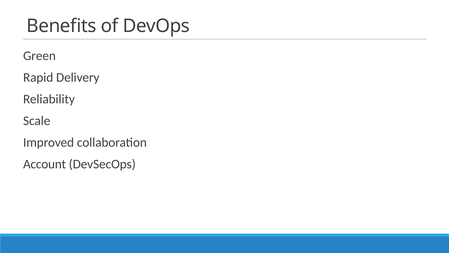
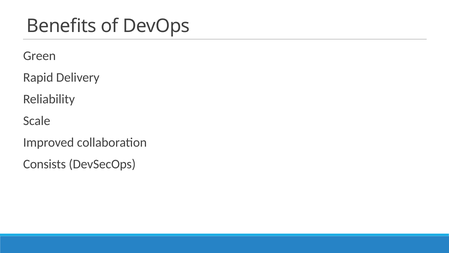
Account: Account -> Consists (45, 164)
